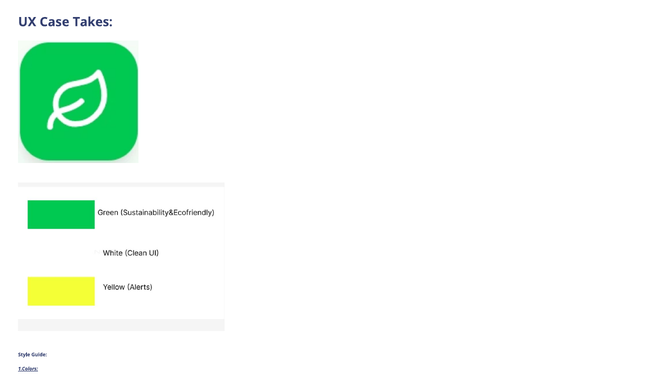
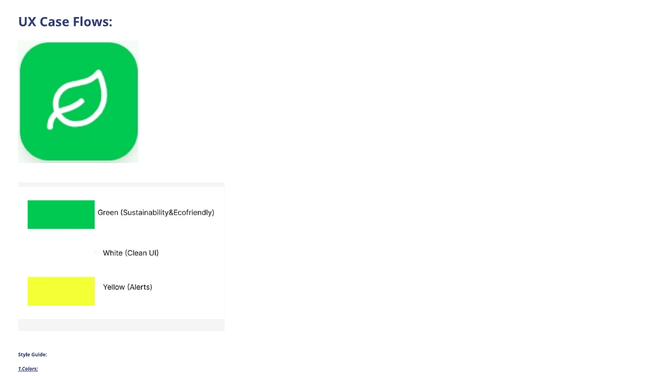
Takes: Takes -> Flows (93, 22)
